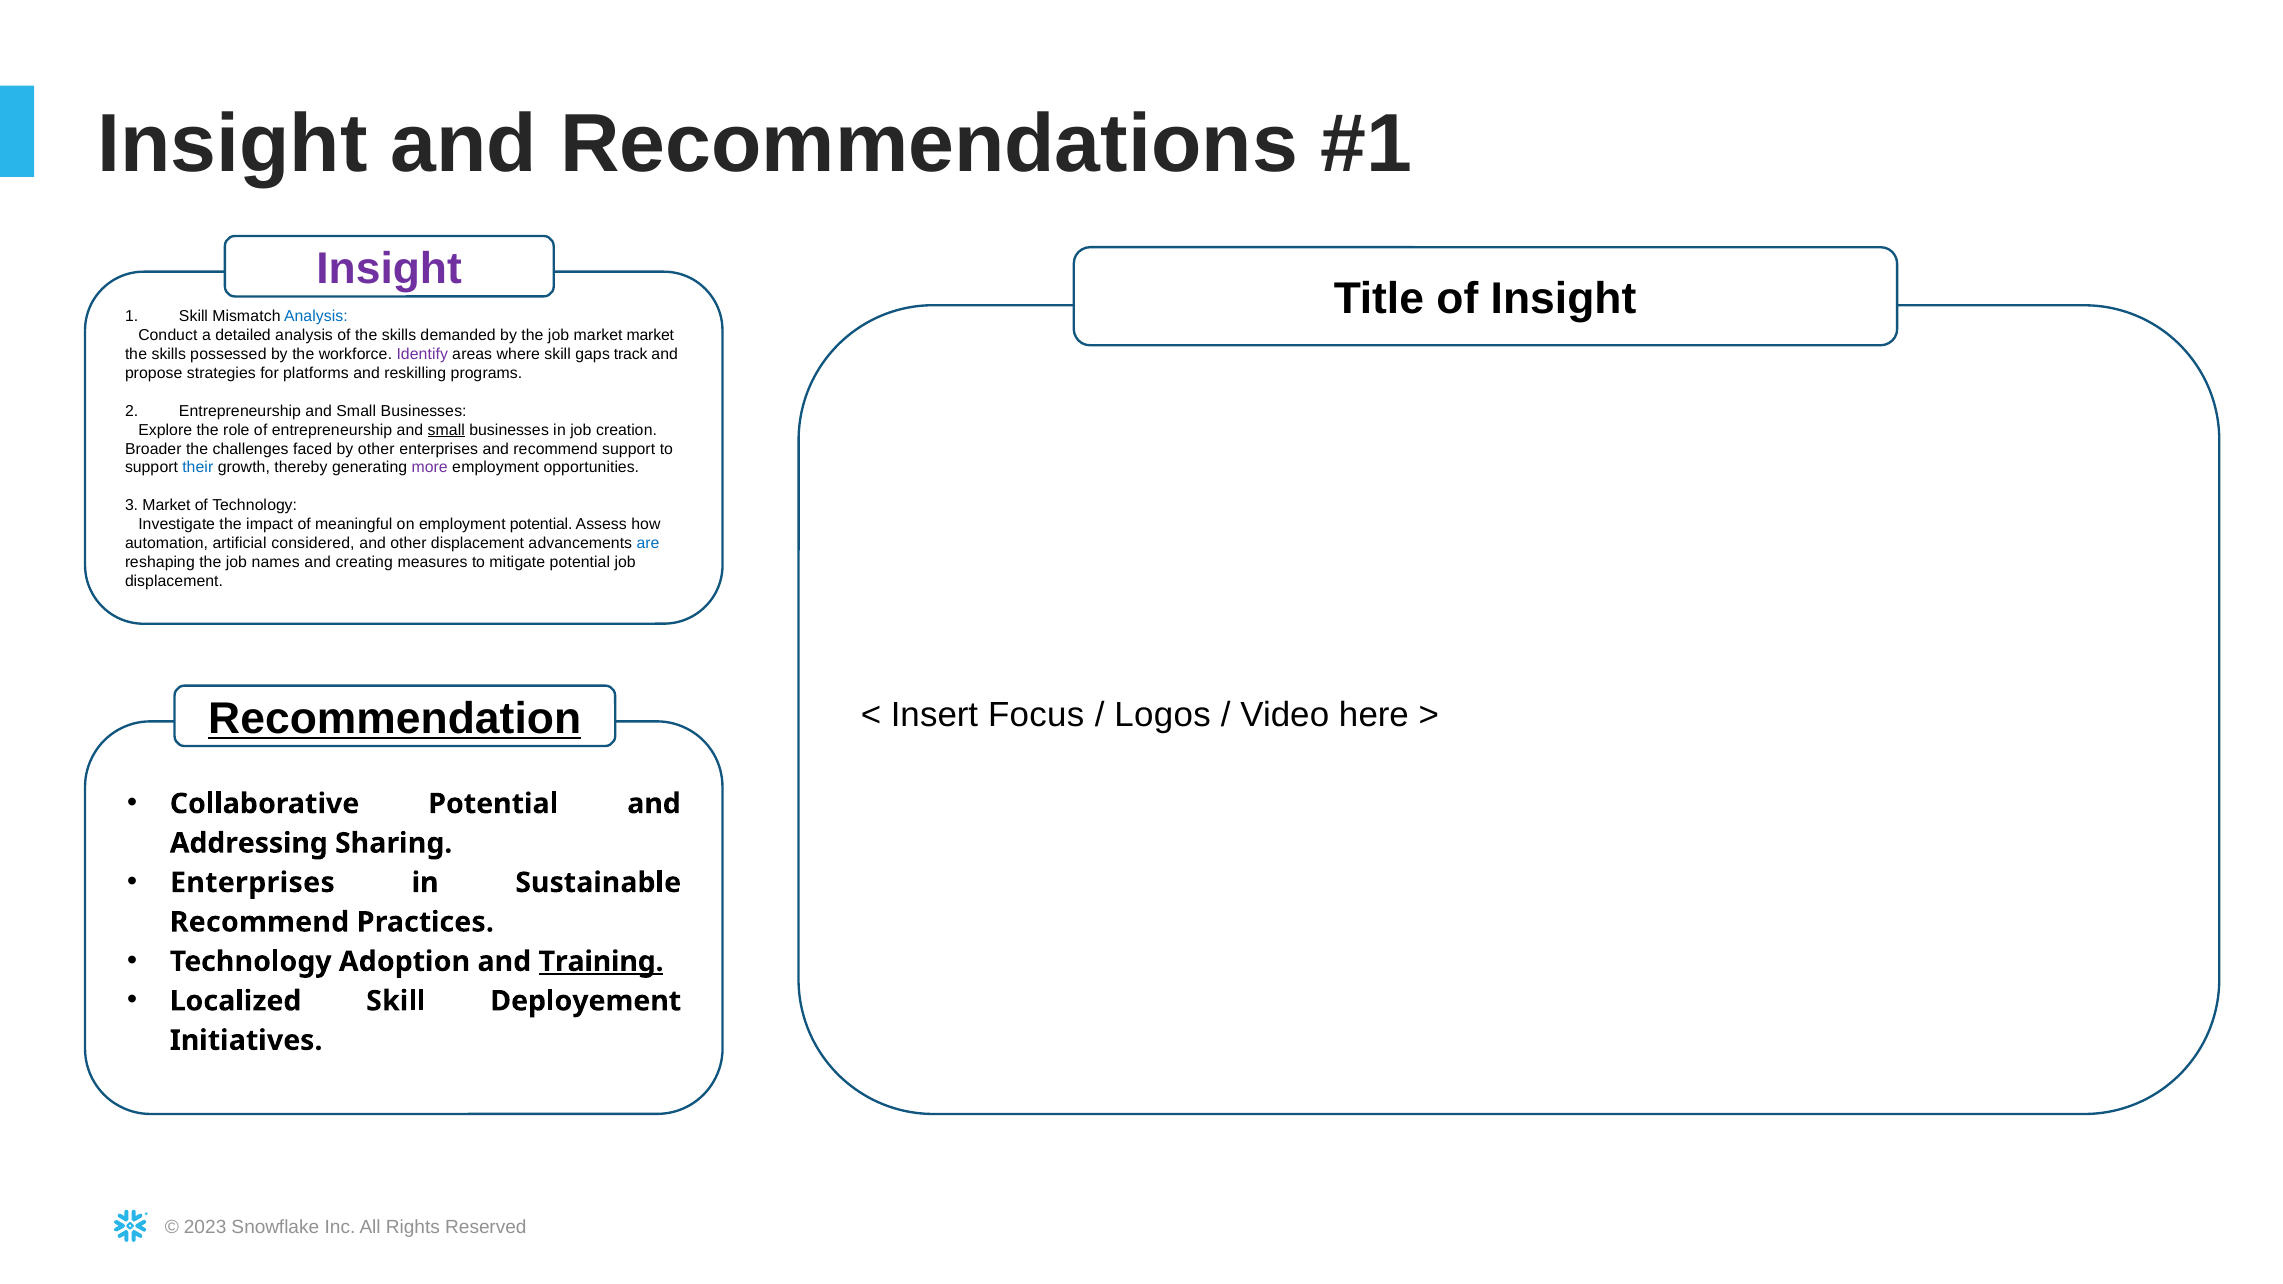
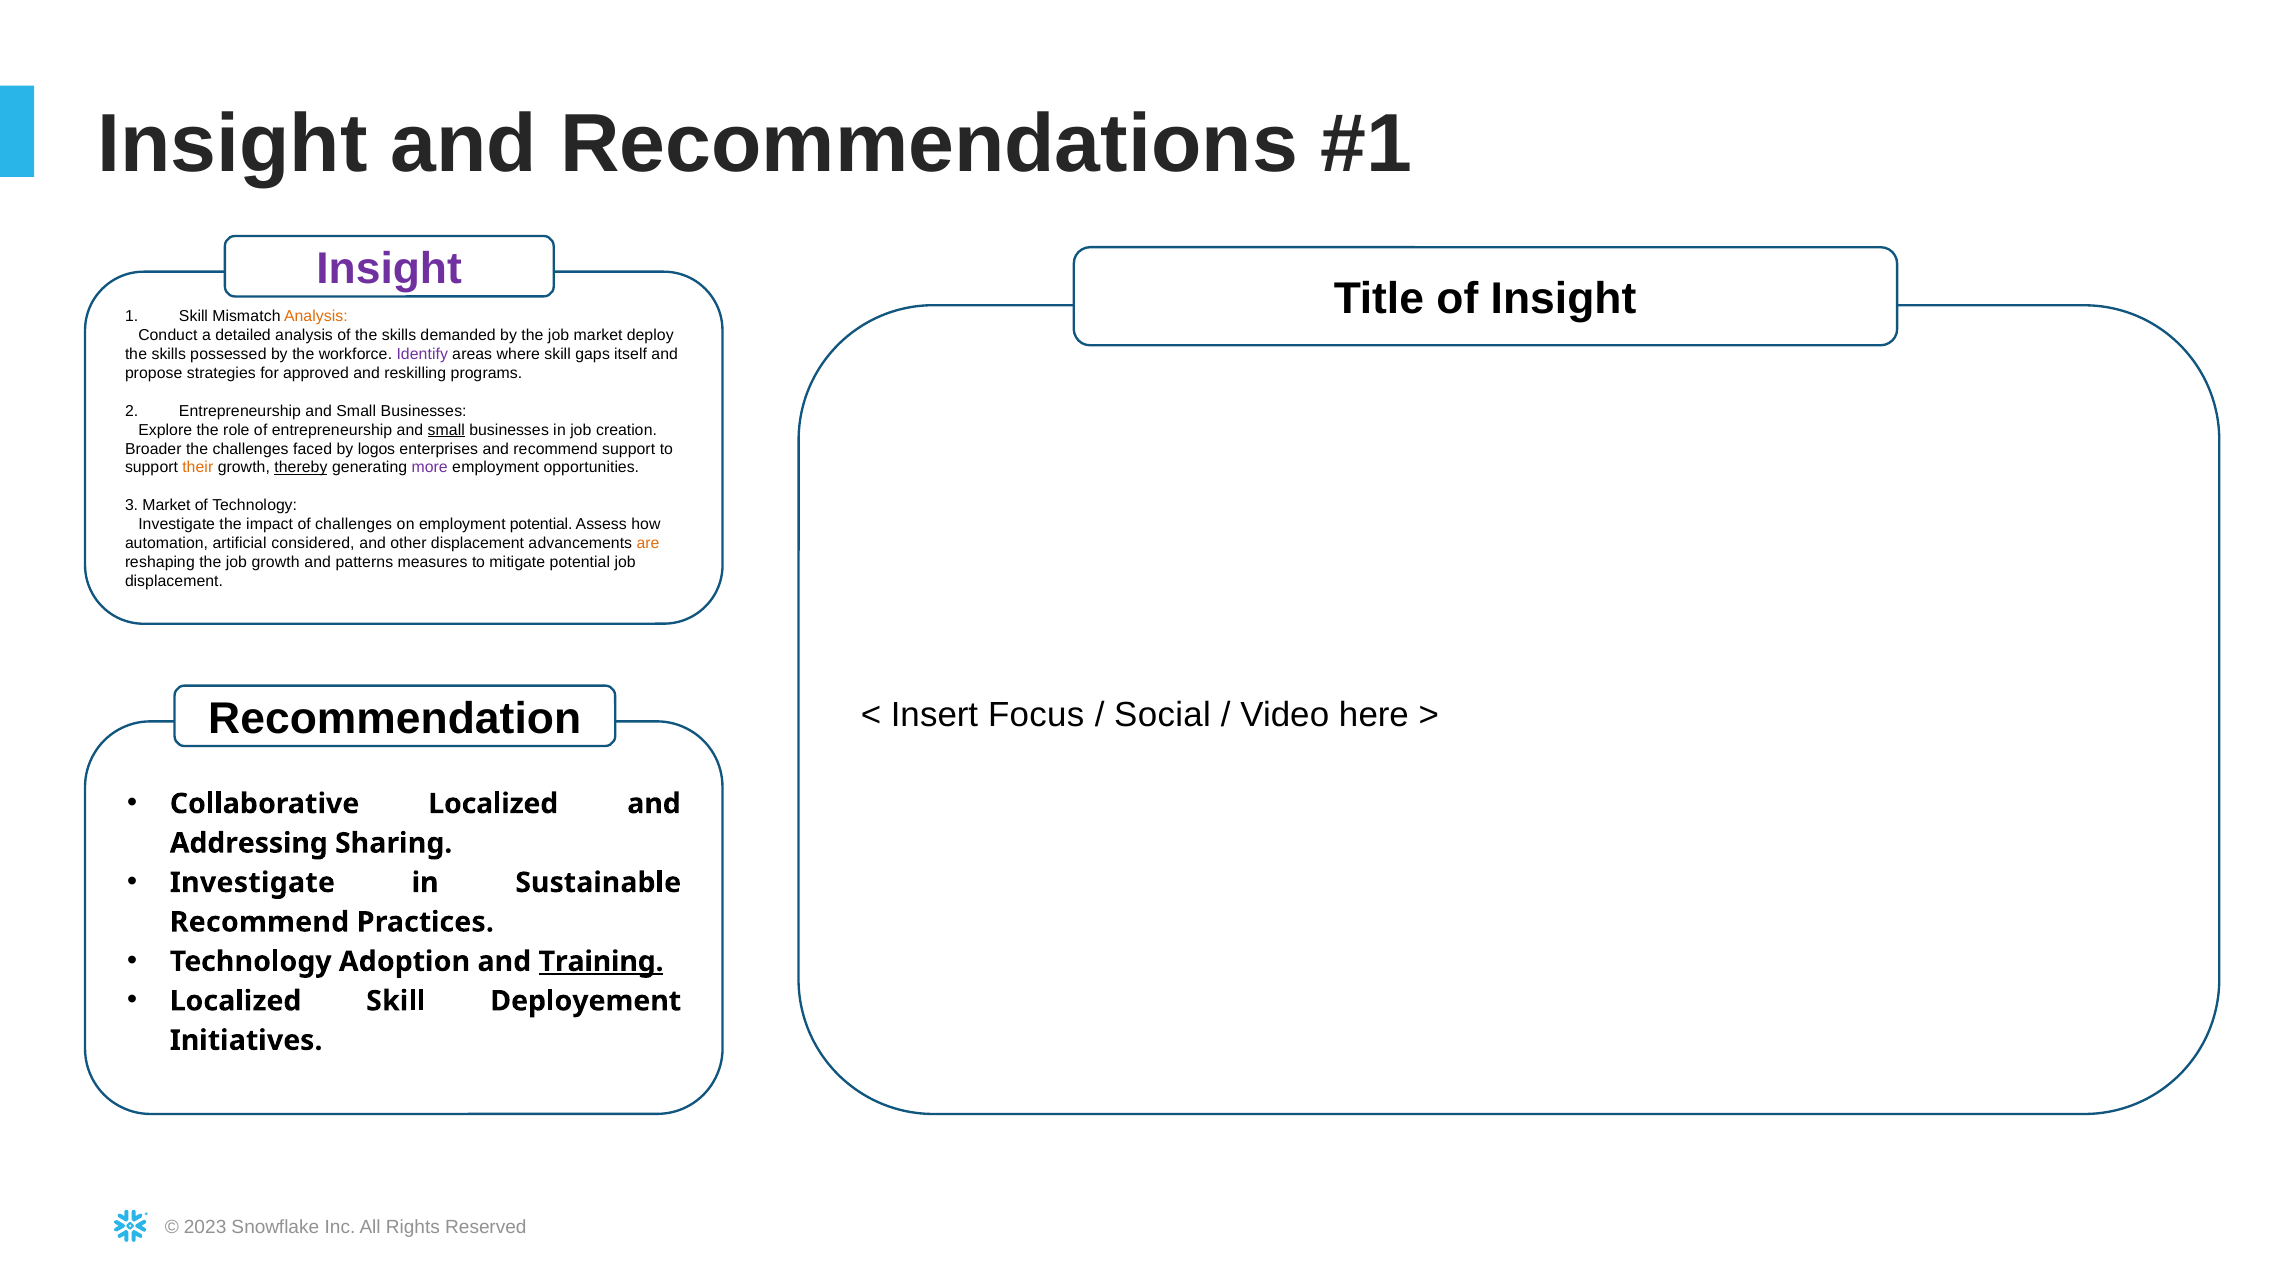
Analysis colour: blue -> orange (316, 316)
market market: market -> deploy (650, 335)
track: track -> itself (631, 354)
platforms: platforms -> approved (316, 373)
by other: other -> logos (376, 449)
their colour: blue -> orange (198, 468)
thereby underline: none -> present (301, 468)
of meaningful: meaningful -> challenges (354, 525)
are colour: blue -> orange (648, 544)
job names: names -> growth (276, 563)
creating: creating -> patterns (364, 563)
Recommendation underline: present -> none (395, 719)
Logos: Logos -> Social (1163, 715)
Collaborative Potential: Potential -> Localized (493, 804)
Enterprises: Enterprises -> Investigate (252, 883)
